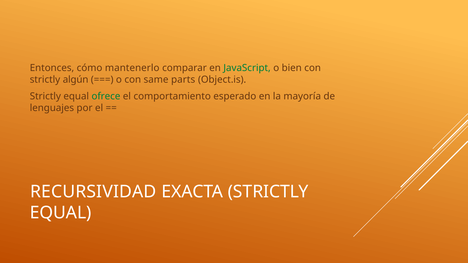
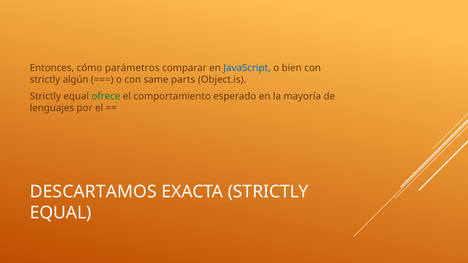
mantenerlo: mantenerlo -> parámetros (132, 68)
JavaScript colour: green -> blue (247, 68)
RECURSIVIDAD: RECURSIVIDAD -> DESCARTAMOS (93, 192)
